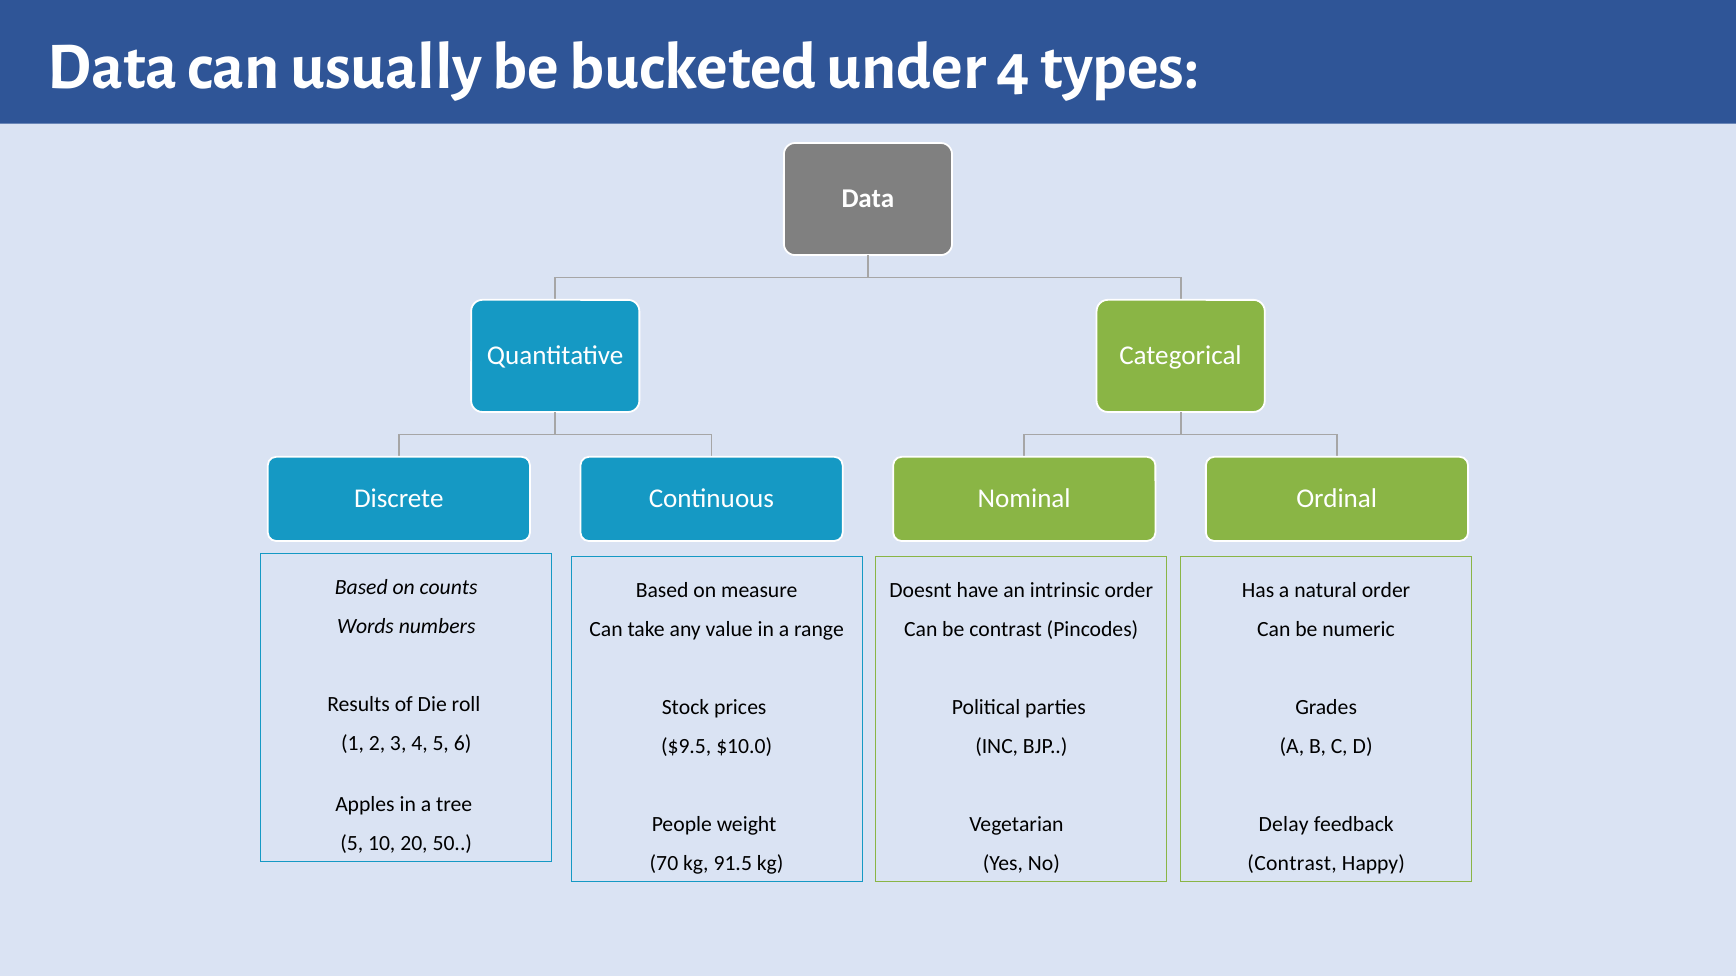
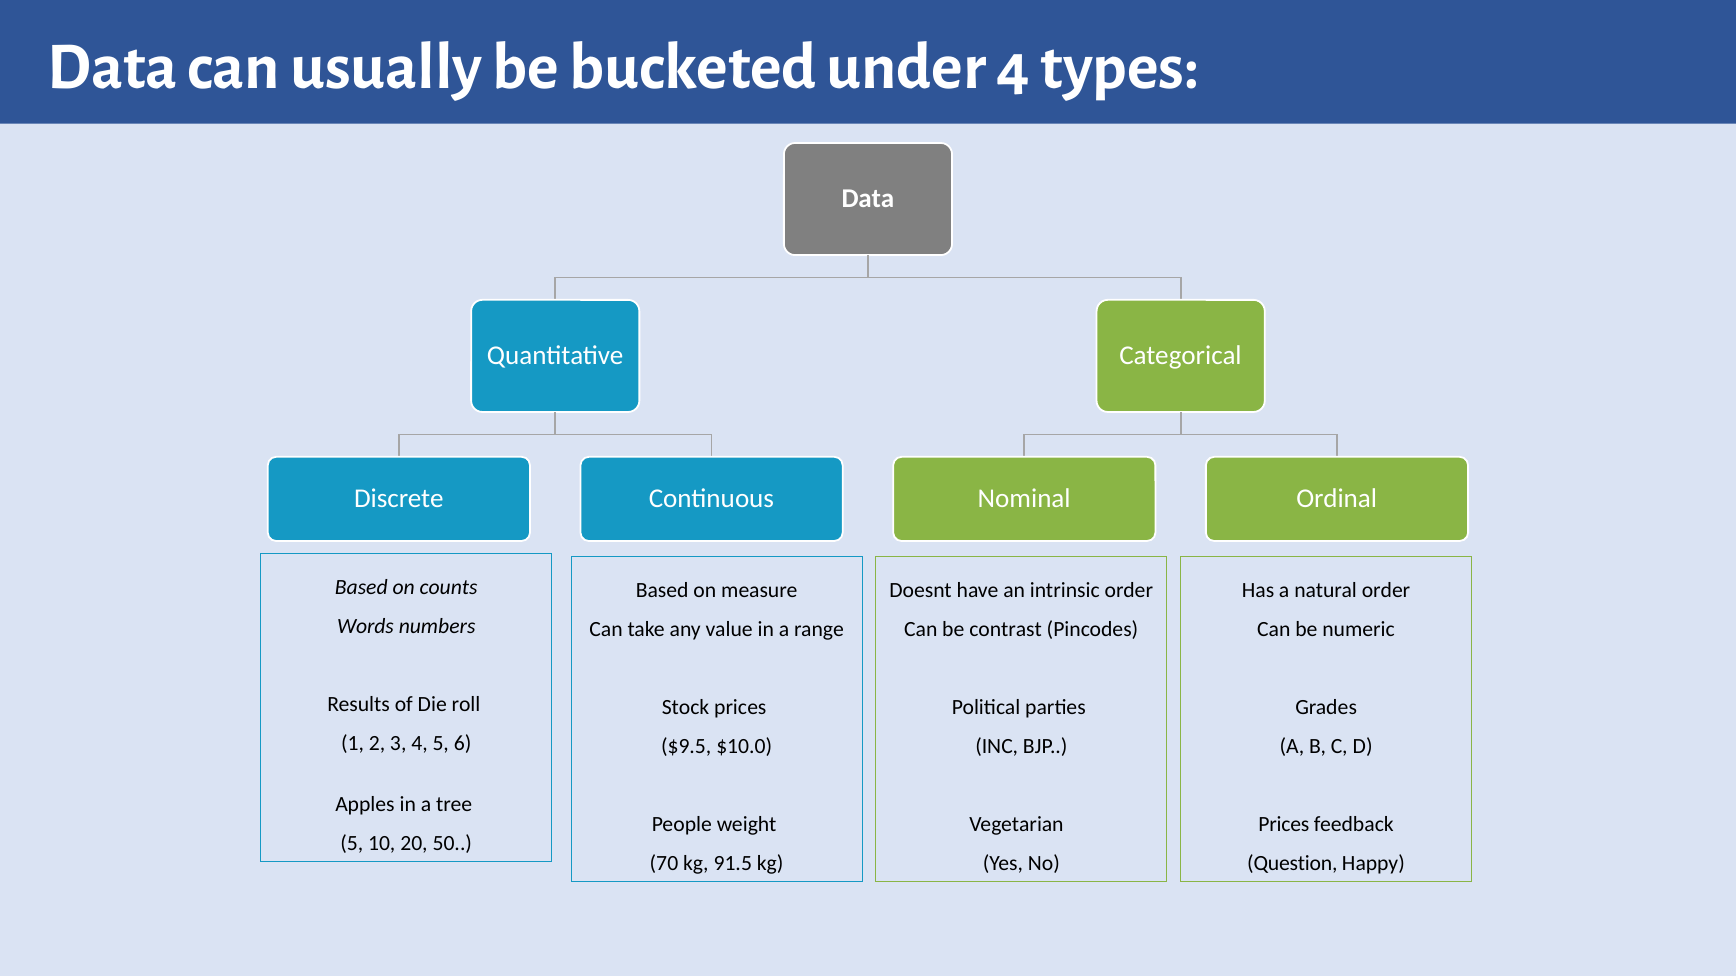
Delay: Delay -> Prices (1284, 825)
Contrast: Contrast -> Question (1292, 864)
